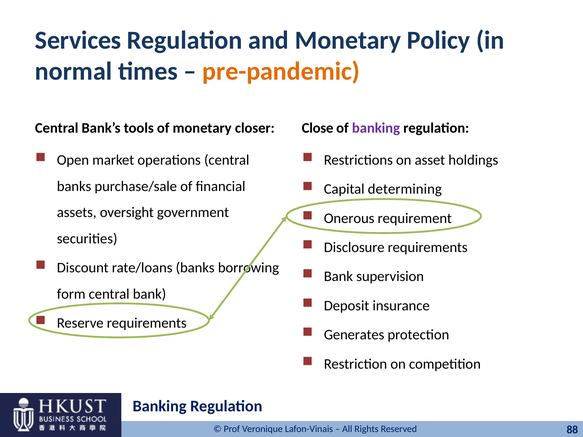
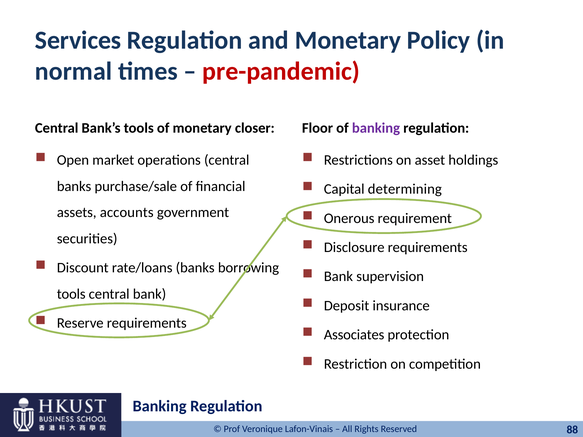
pre-pandemic colour: orange -> red (281, 71)
Close: Close -> Floor (317, 128)
oversight: oversight -> accounts (127, 213)
form: form -> tools (71, 294)
Generates: Generates -> Associates (354, 335)
